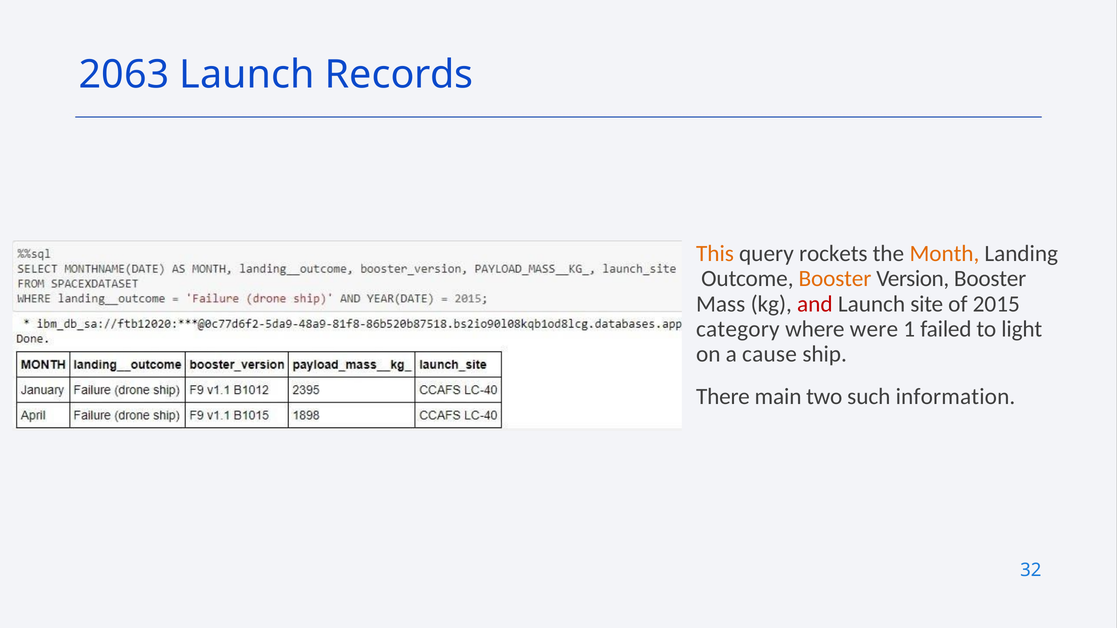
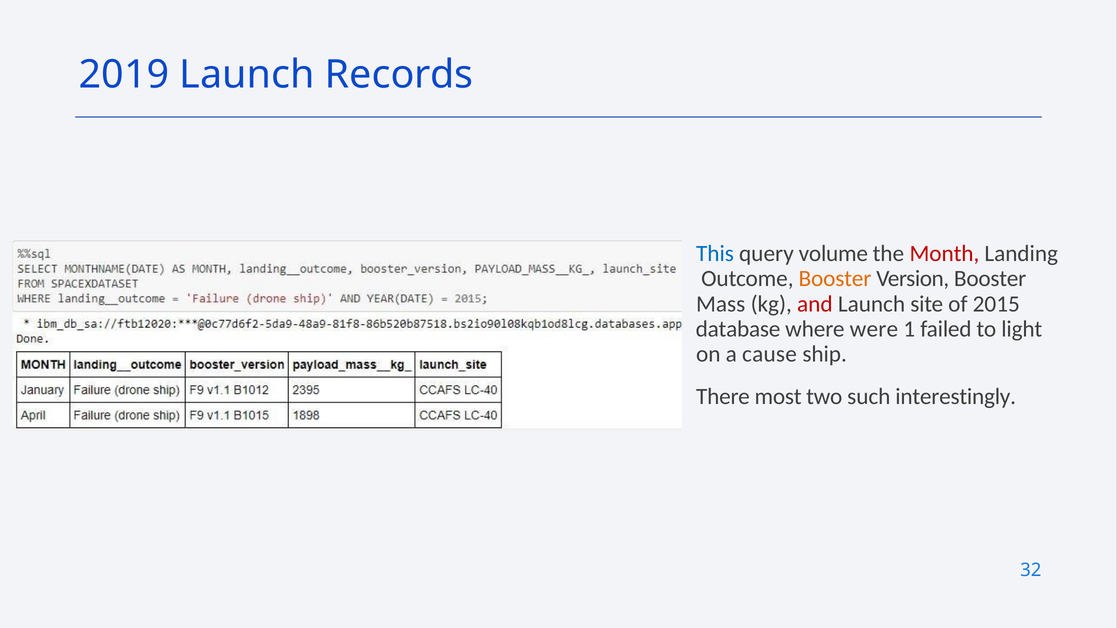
2063: 2063 -> 2019 (124, 75)
This colour: orange -> blue (715, 254)
rockets: rockets -> volume (833, 254)
Month colour: orange -> red (944, 254)
category: category -> database (738, 329)
main: main -> most (778, 397)
information: information -> interestingly (956, 397)
